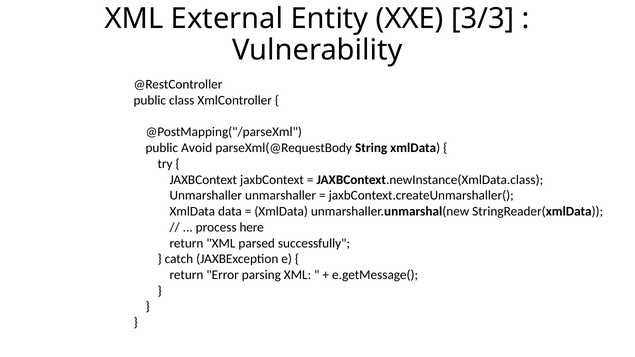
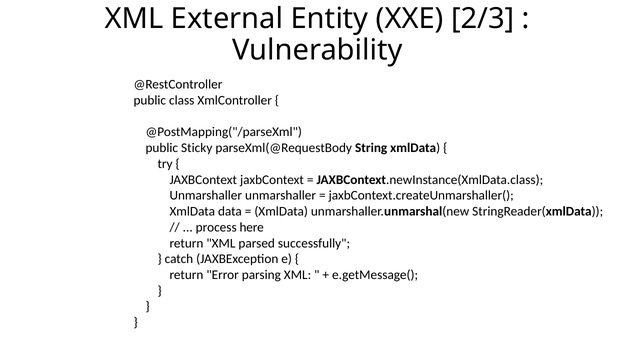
3/3: 3/3 -> 2/3 (483, 19)
Avoid: Avoid -> Sticky (197, 148)
